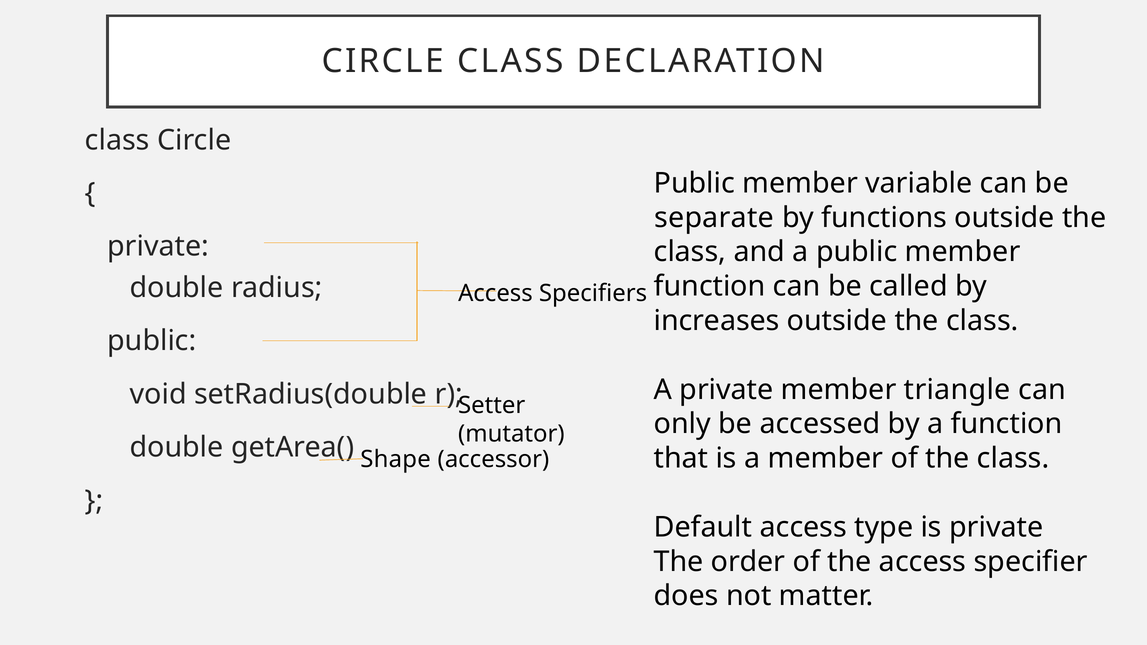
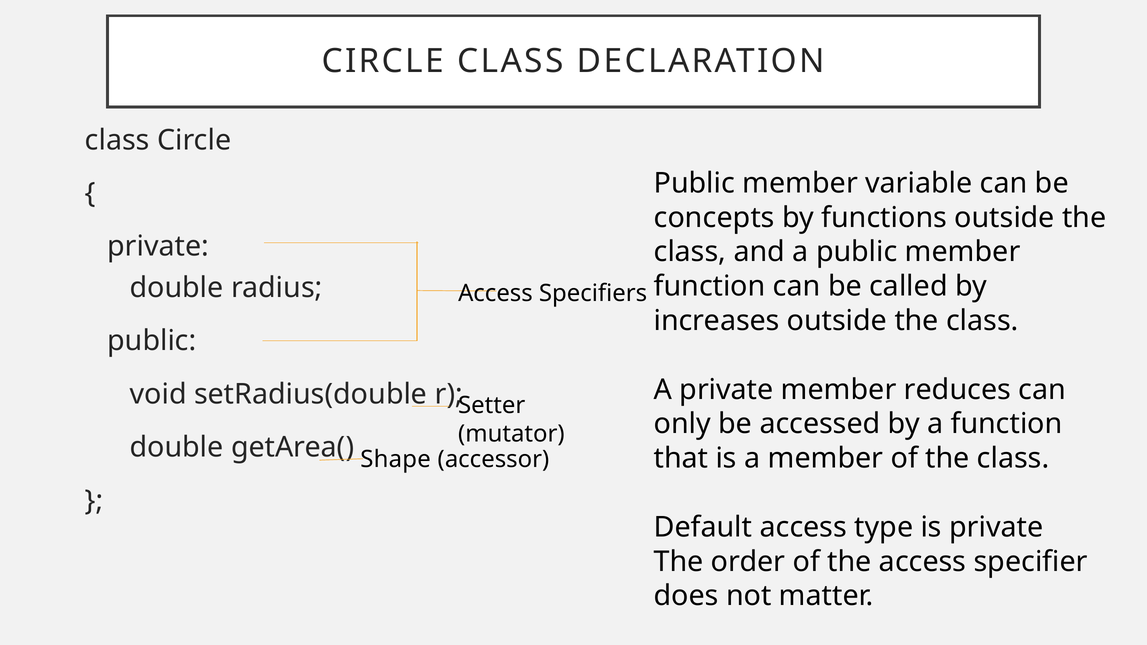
separate: separate -> concepts (714, 218)
triangle: triangle -> reduces (957, 390)
